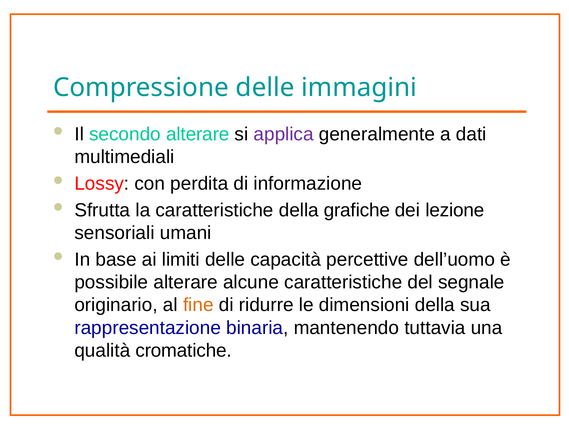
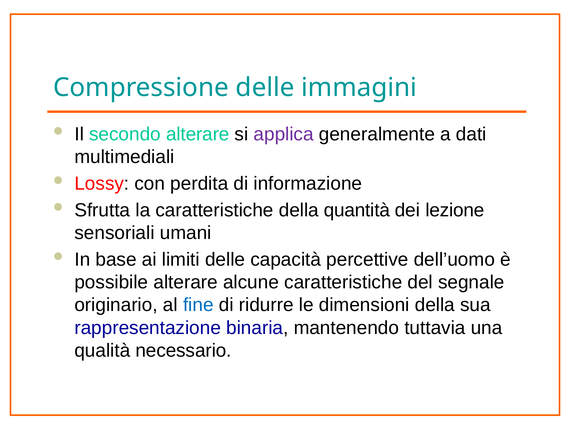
grafiche: grafiche -> quantità (357, 210)
fine colour: orange -> blue (198, 305)
cromatiche: cromatiche -> necessario (184, 350)
